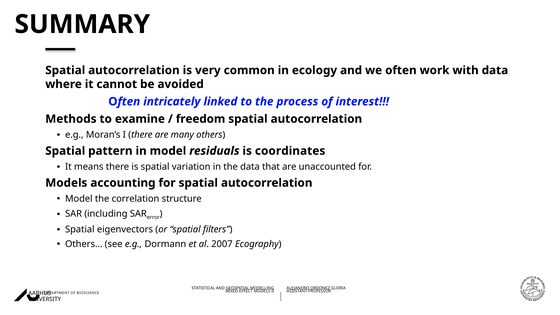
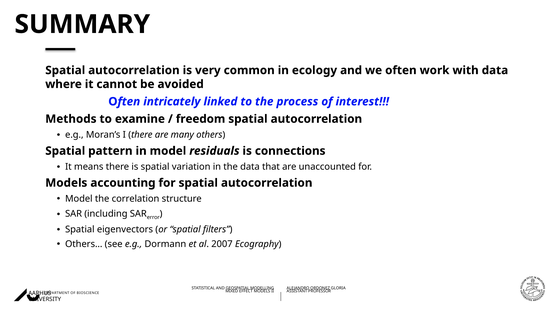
coordinates: coordinates -> connections (290, 151)
